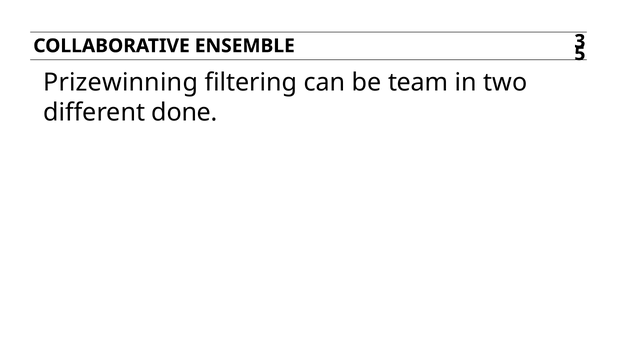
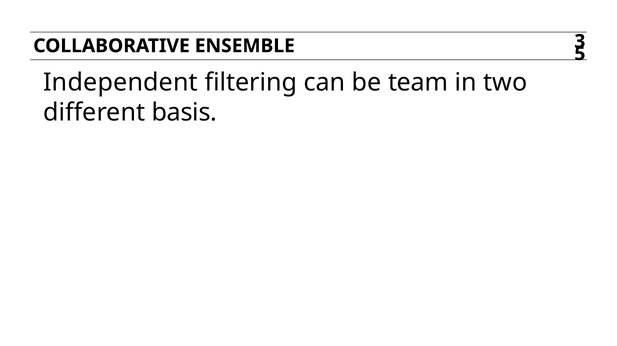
Prizewinning: Prizewinning -> Independent (121, 83)
done: done -> basis (184, 113)
